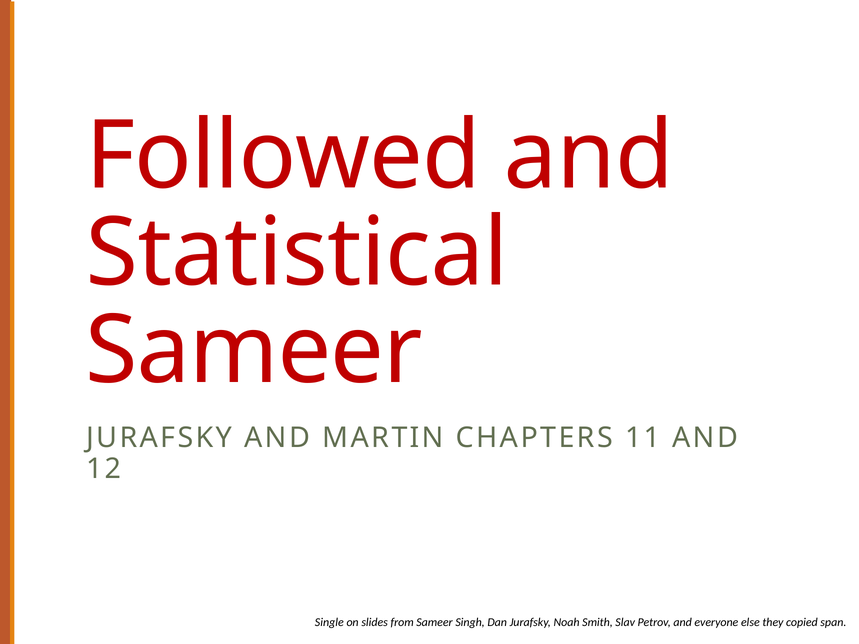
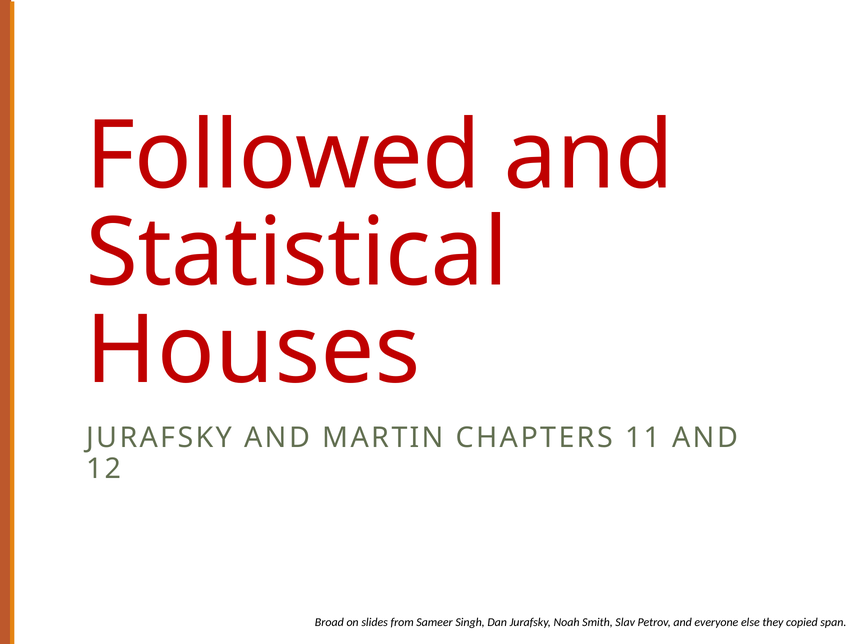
Sameer: Sameer -> Houses (253, 351)
Single: Single -> Broad (329, 623)
